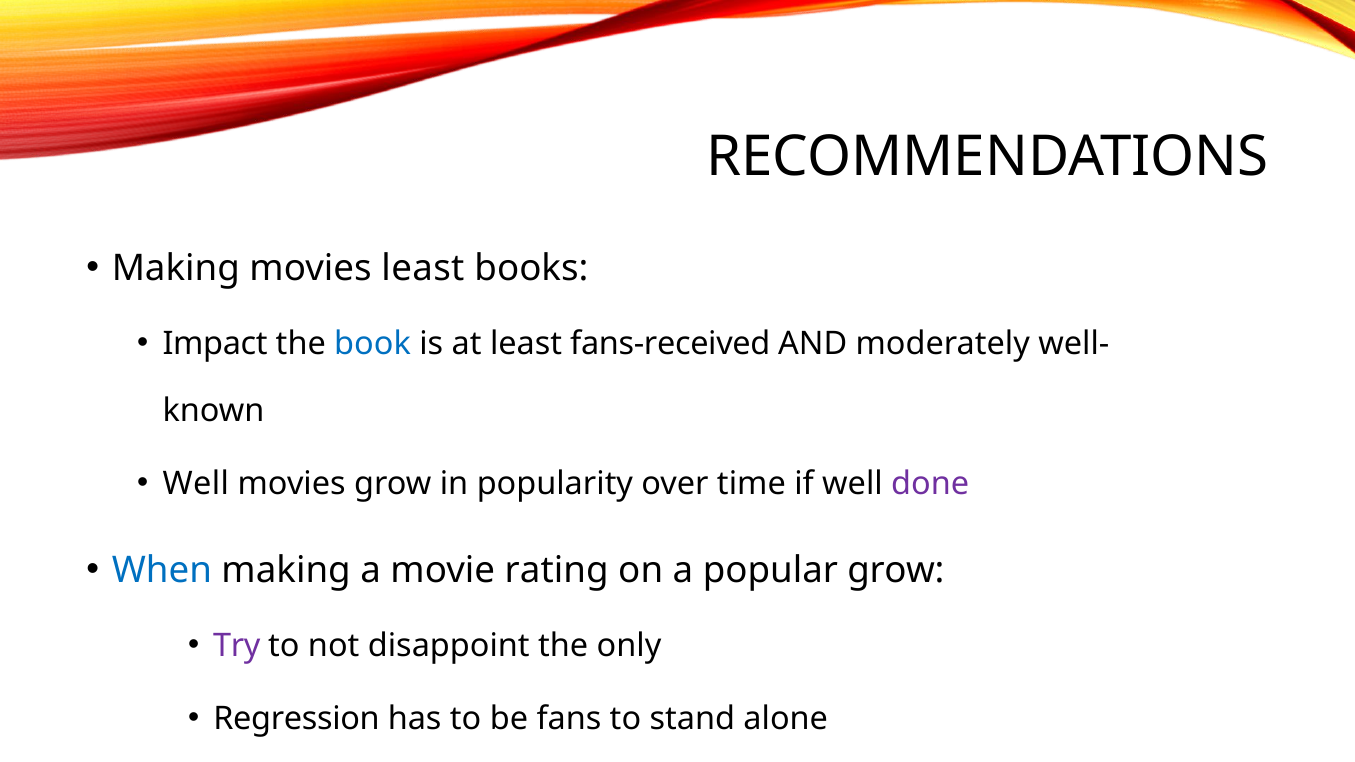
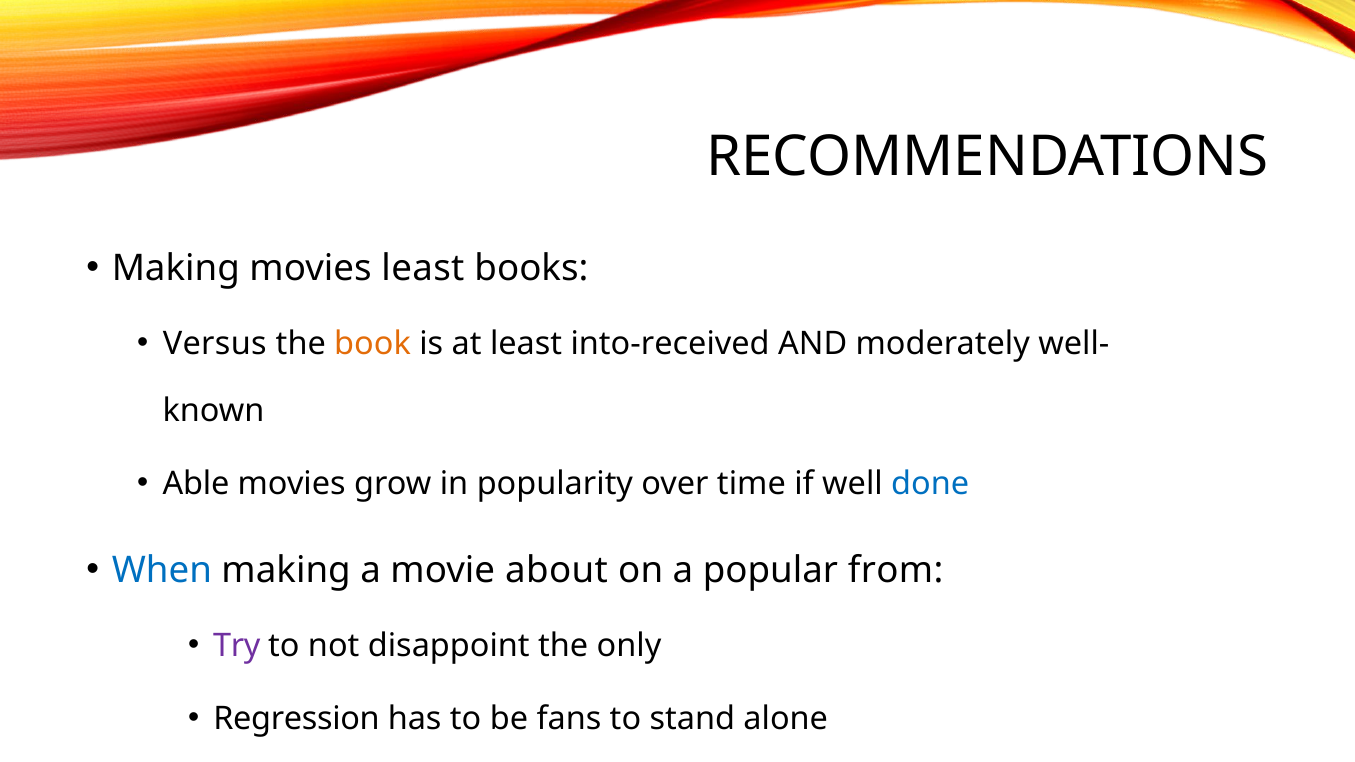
Impact: Impact -> Versus (215, 344)
book colour: blue -> orange (373, 344)
fans-received: fans-received -> into-received (670, 344)
Well: Well -> Able (196, 484)
done colour: purple -> blue (930, 484)
rating: rating -> about (556, 570)
popular grow: grow -> from (896, 570)
